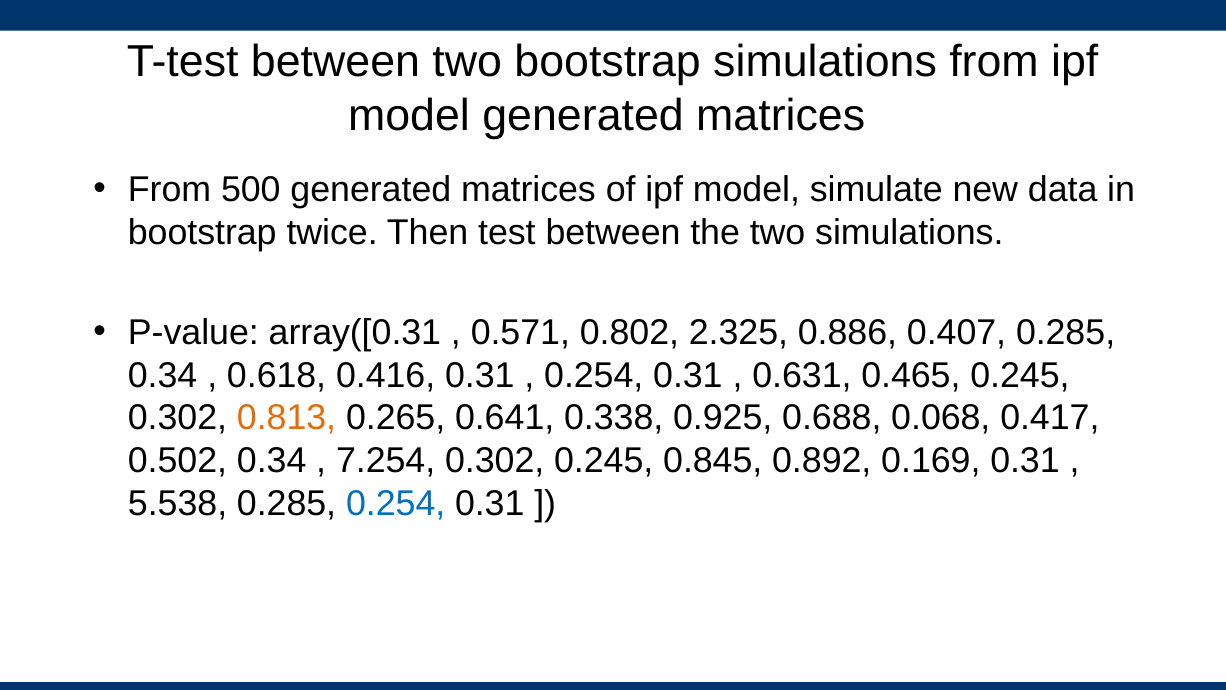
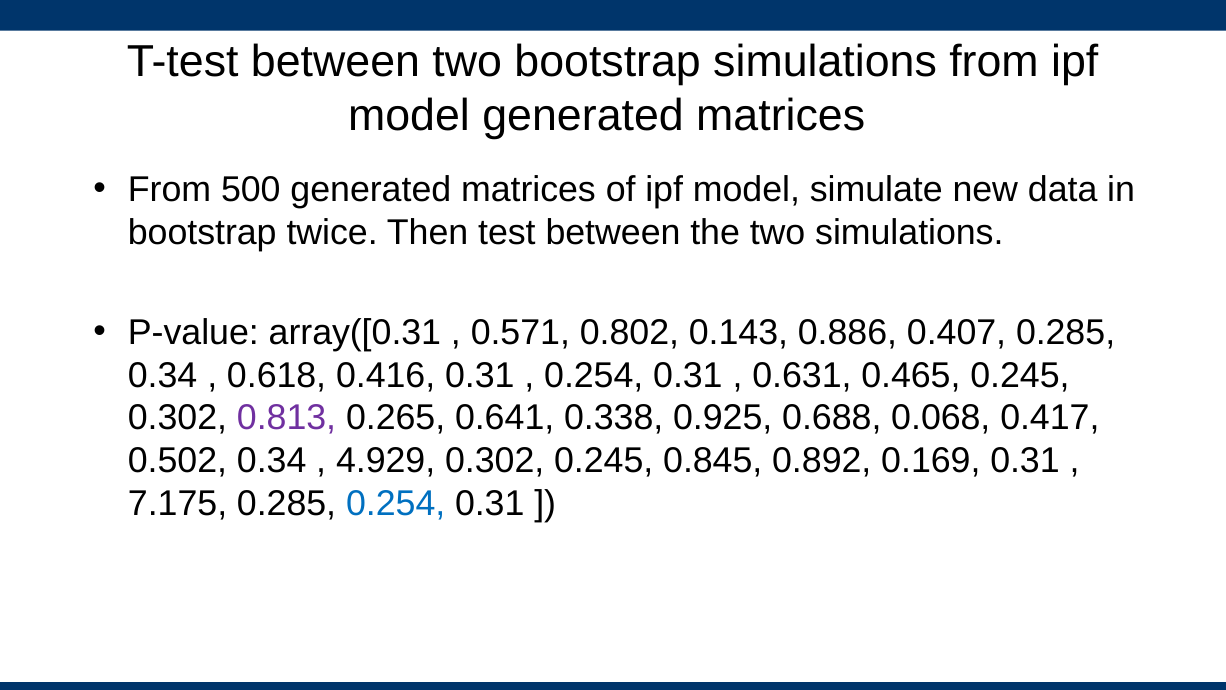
2.325: 2.325 -> 0.143 (738, 332)
0.813 colour: orange -> purple (287, 418)
7.254: 7.254 -> 4.929 (386, 461)
5.538: 5.538 -> 7.175 (178, 504)
